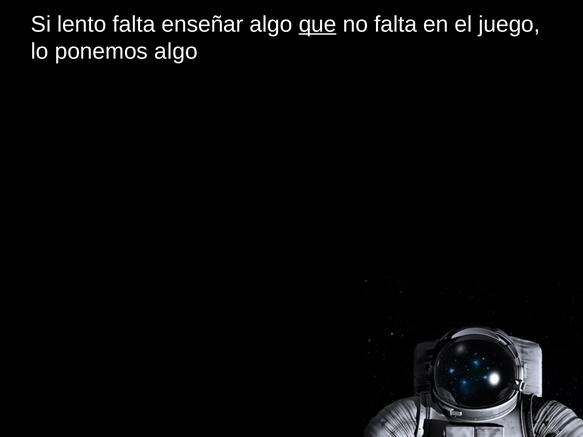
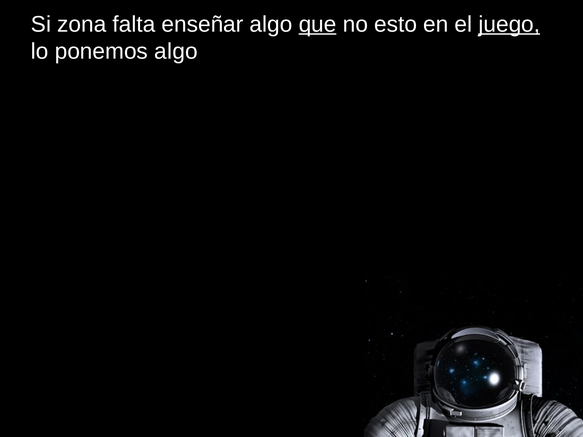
lento: lento -> zona (82, 24)
no falta: falta -> esto (396, 24)
juego underline: none -> present (509, 24)
